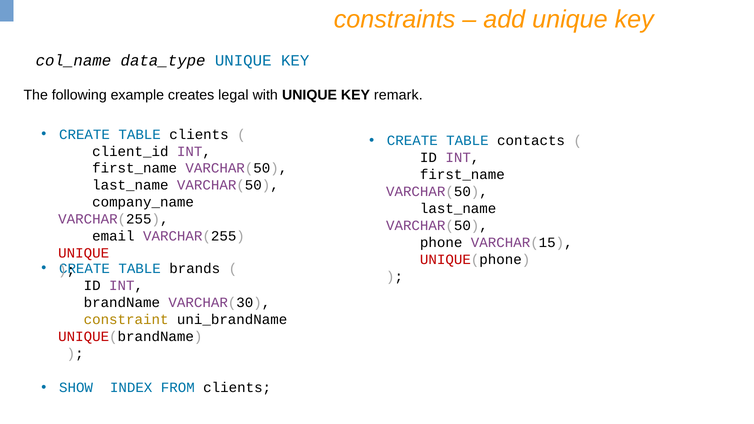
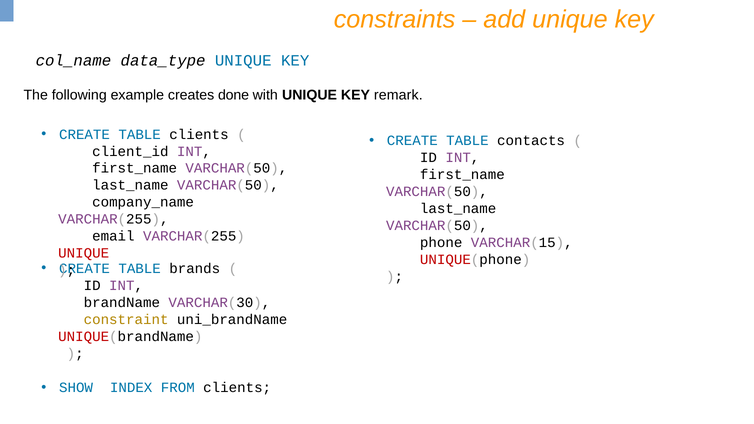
legal: legal -> done (234, 95)
